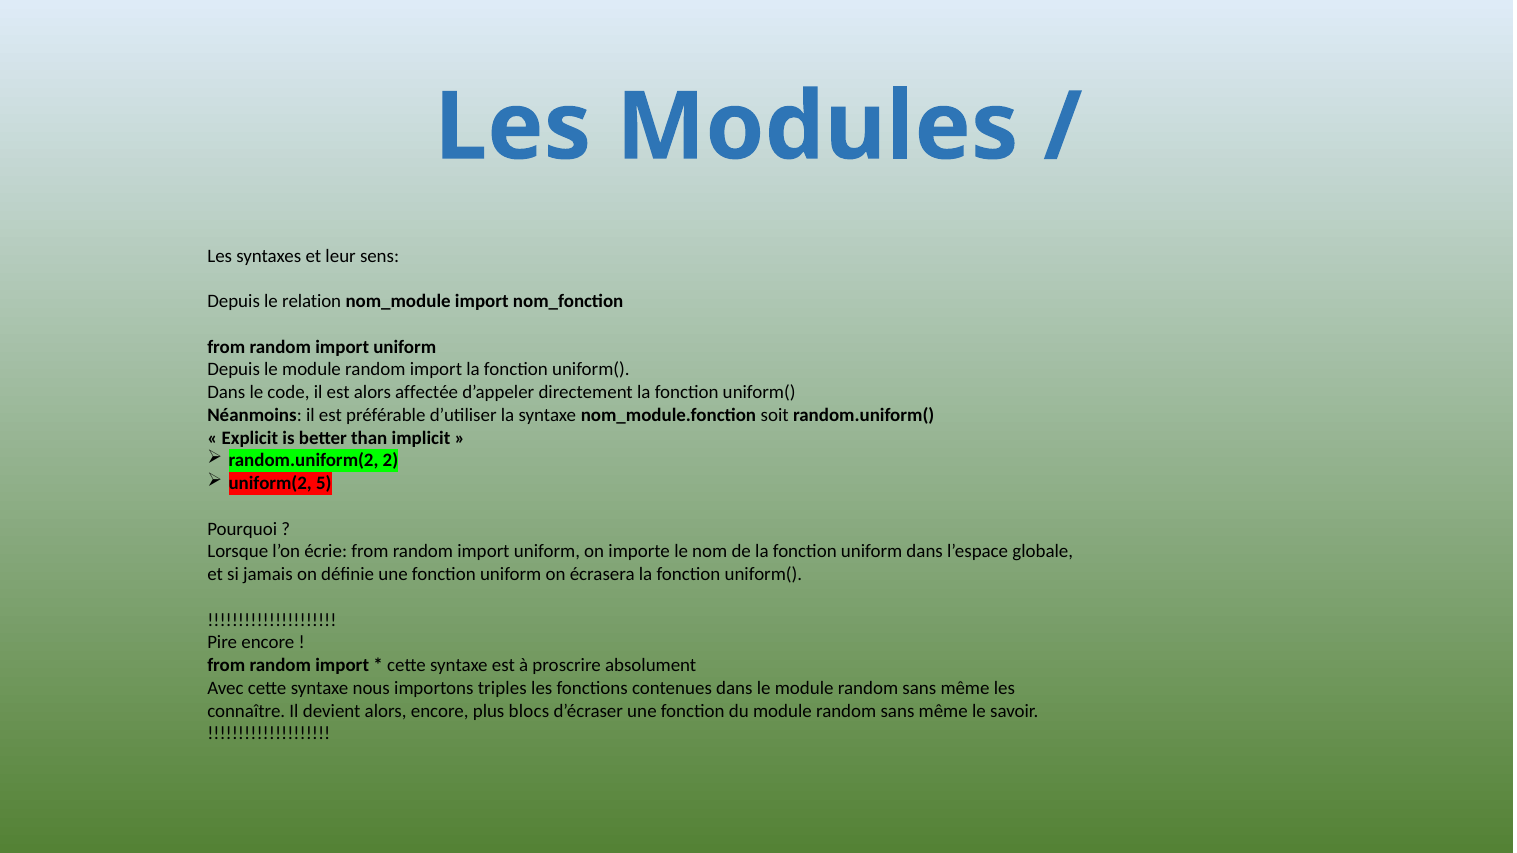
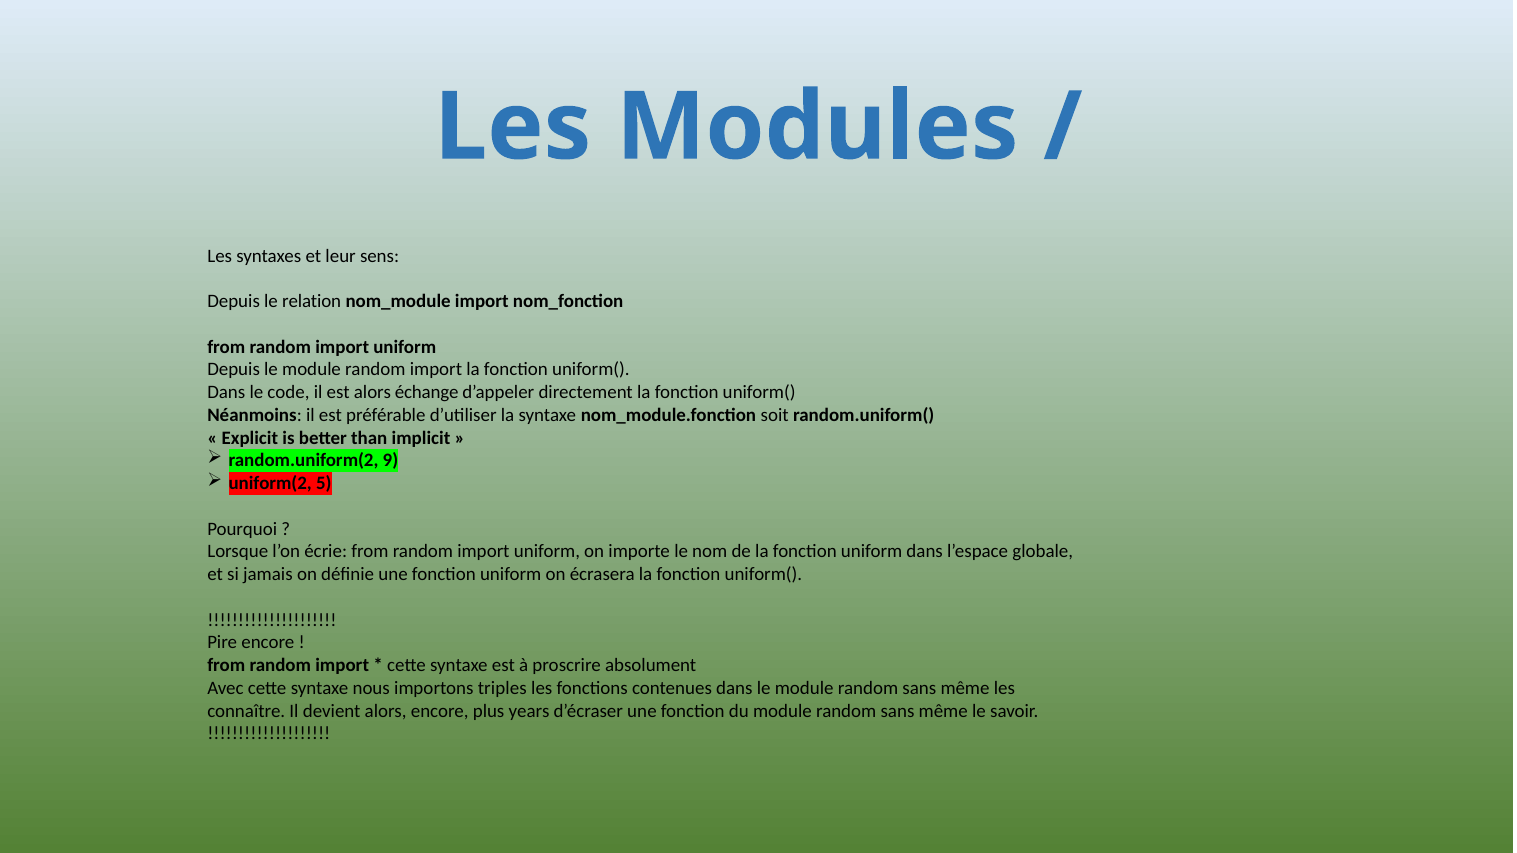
affectée: affectée -> échange (427, 392)
2: 2 -> 9 (390, 461)
blocs: blocs -> years (529, 711)
